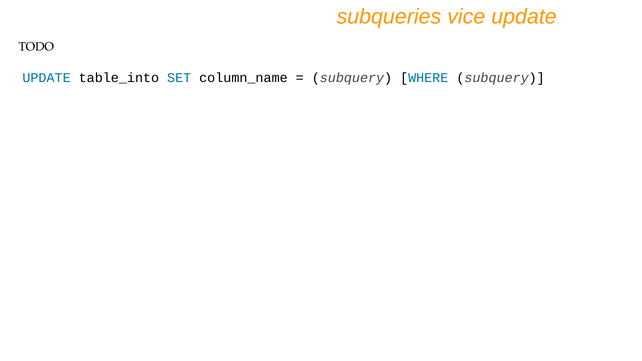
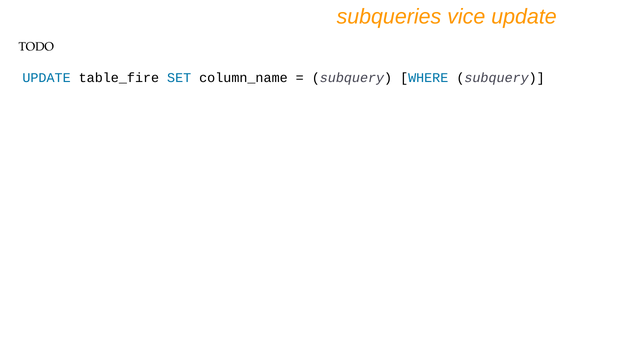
table_into: table_into -> table_fire (119, 78)
